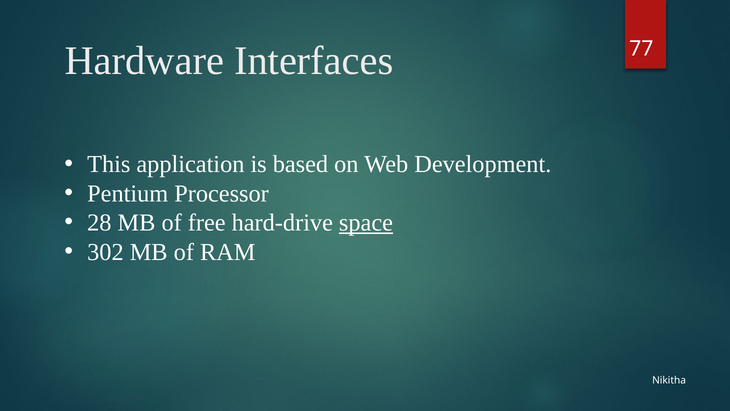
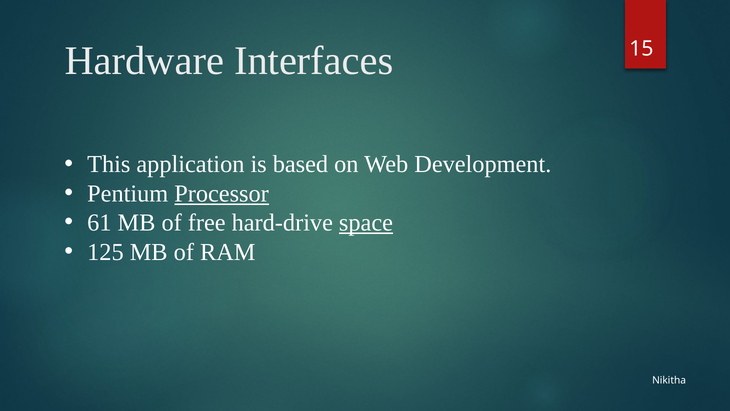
77: 77 -> 15 (641, 49)
Processor underline: none -> present (222, 193)
28: 28 -> 61 (99, 223)
302: 302 -> 125 (105, 252)
